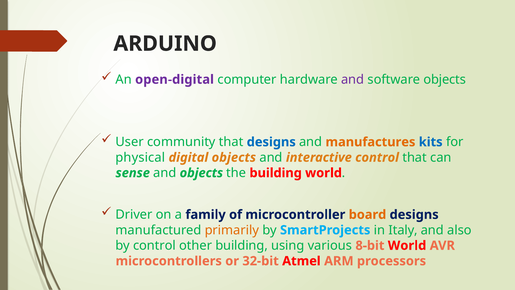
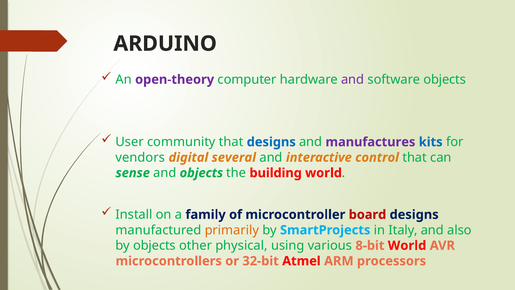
open-digital: open-digital -> open-theory (175, 79)
manufactures colour: orange -> purple (370, 142)
physical: physical -> vendors (140, 157)
digital objects: objects -> several (234, 157)
Driver: Driver -> Install (134, 214)
board colour: orange -> red (367, 214)
by control: control -> objects (154, 245)
other building: building -> physical (242, 245)
